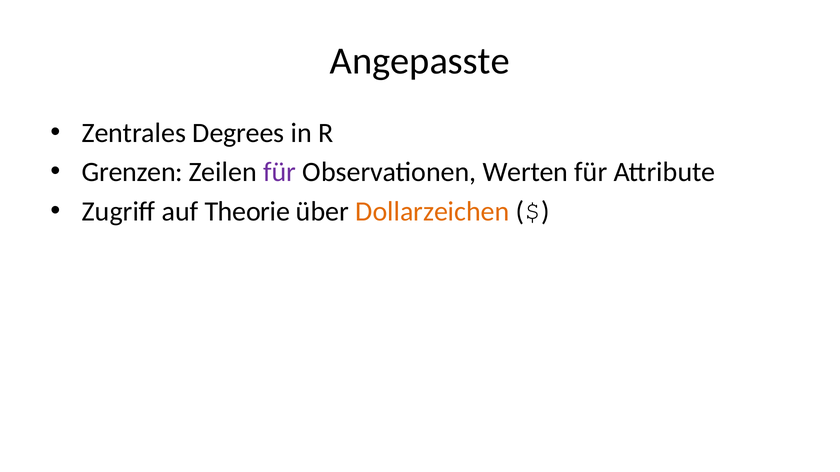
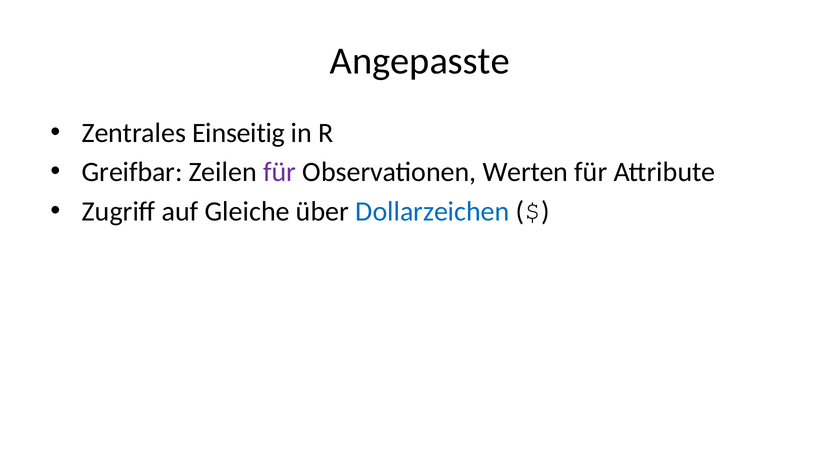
Degrees: Degrees -> Einseitig (238, 133)
Grenzen: Grenzen -> Greifbar (132, 172)
Theorie: Theorie -> Gleiche (247, 212)
Dollarzeichen colour: orange -> blue (432, 212)
